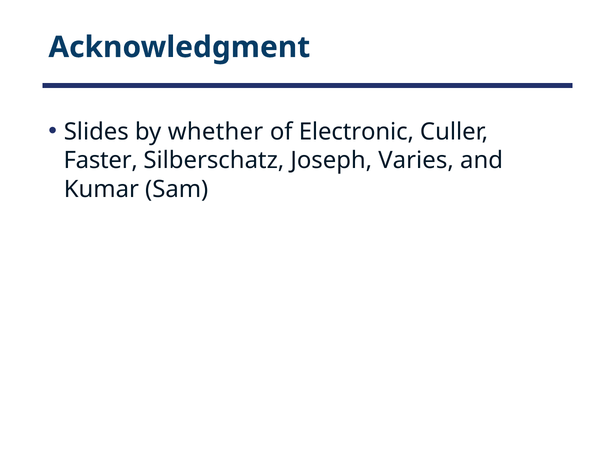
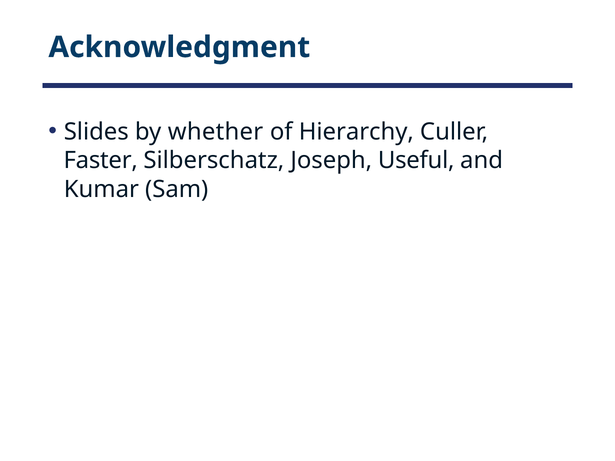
Electronic: Electronic -> Hierarchy (356, 132)
Varies: Varies -> Useful (416, 161)
